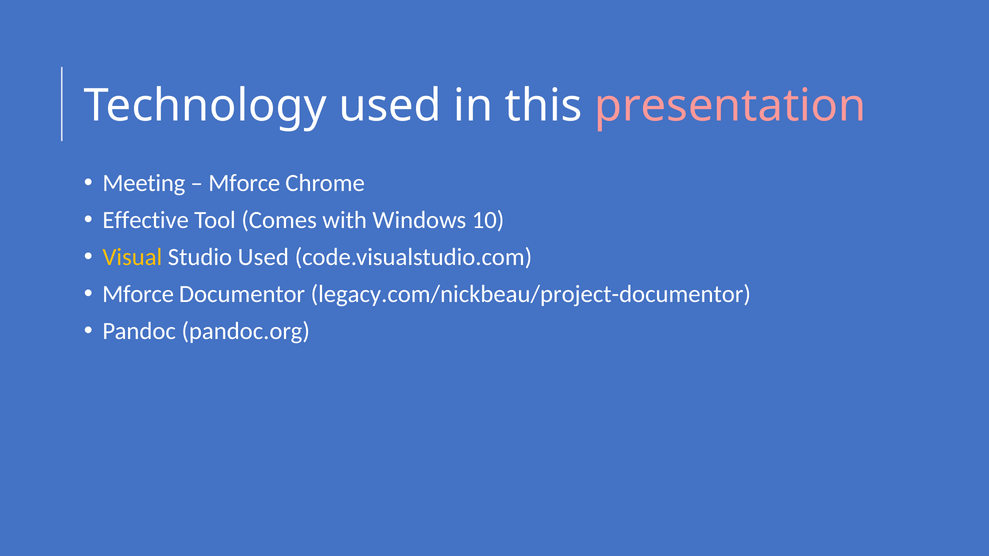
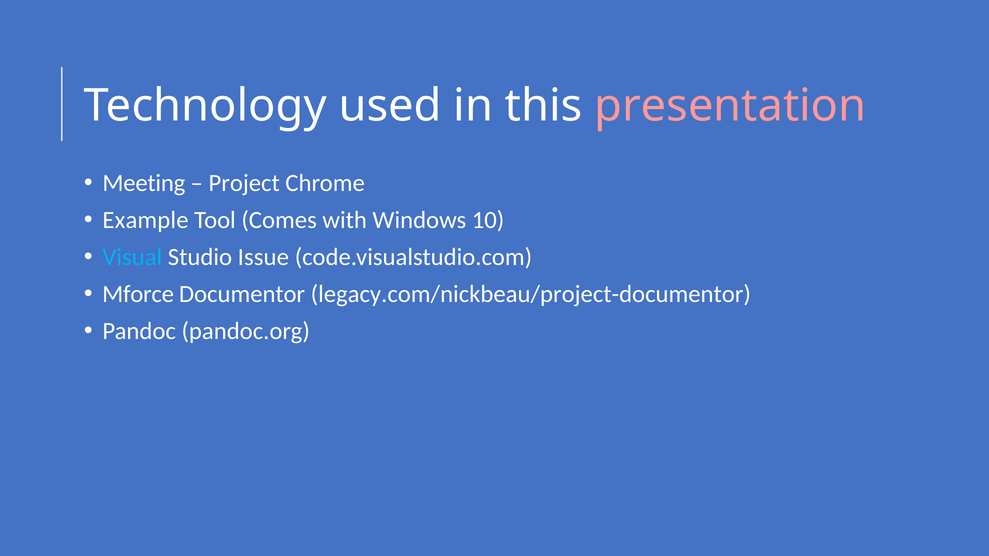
Mforce: Mforce -> Project (244, 183)
Effective: Effective -> Example (146, 220)
Visual colour: yellow -> light blue (132, 257)
Studio Used: Used -> Issue (263, 257)
